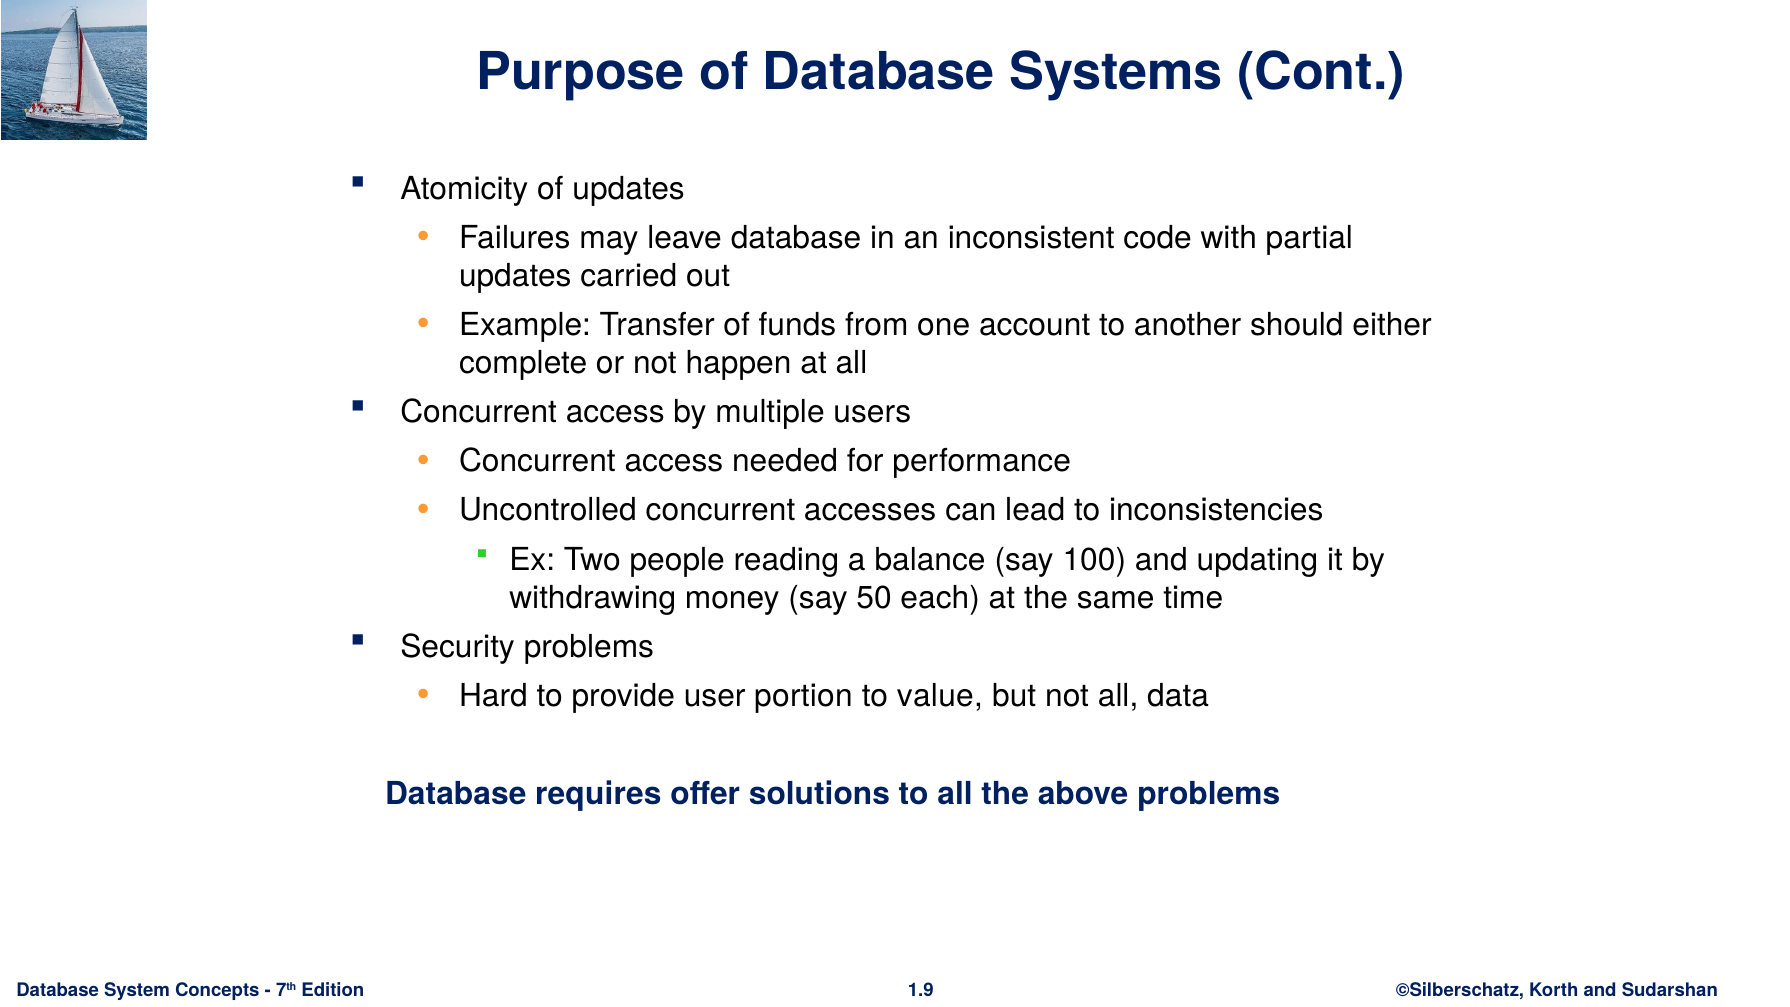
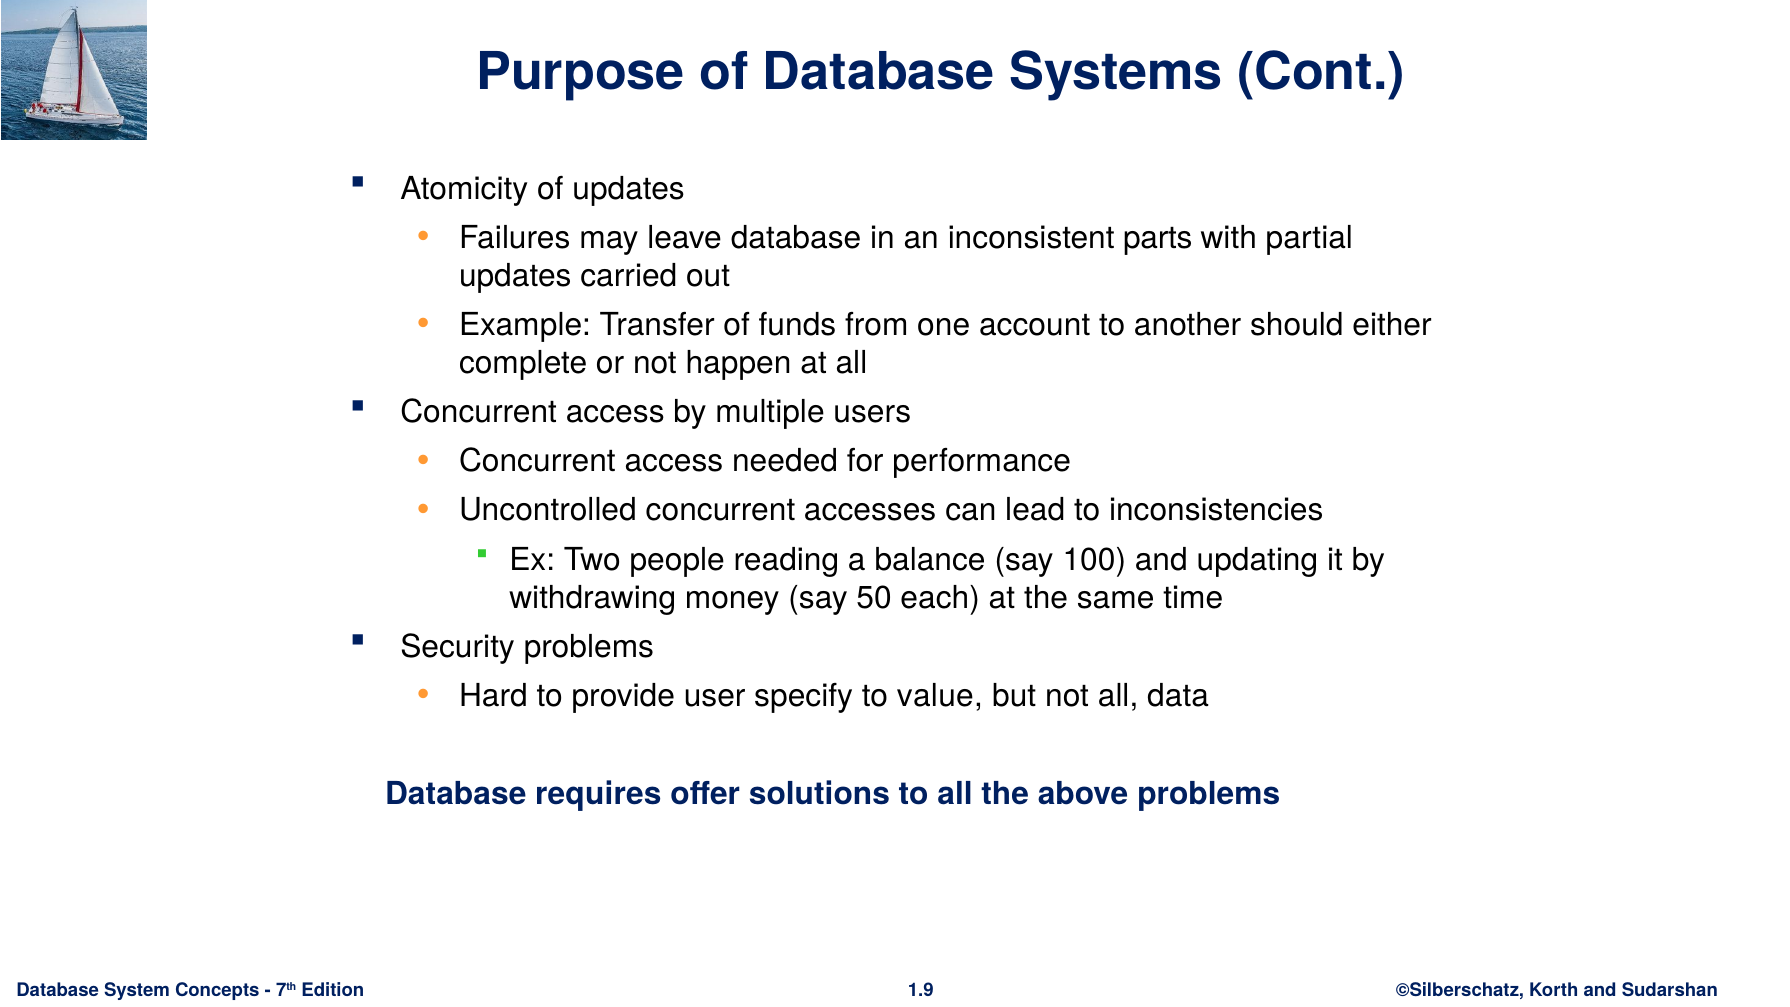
code: code -> parts (1158, 238)
portion: portion -> specify (804, 696)
